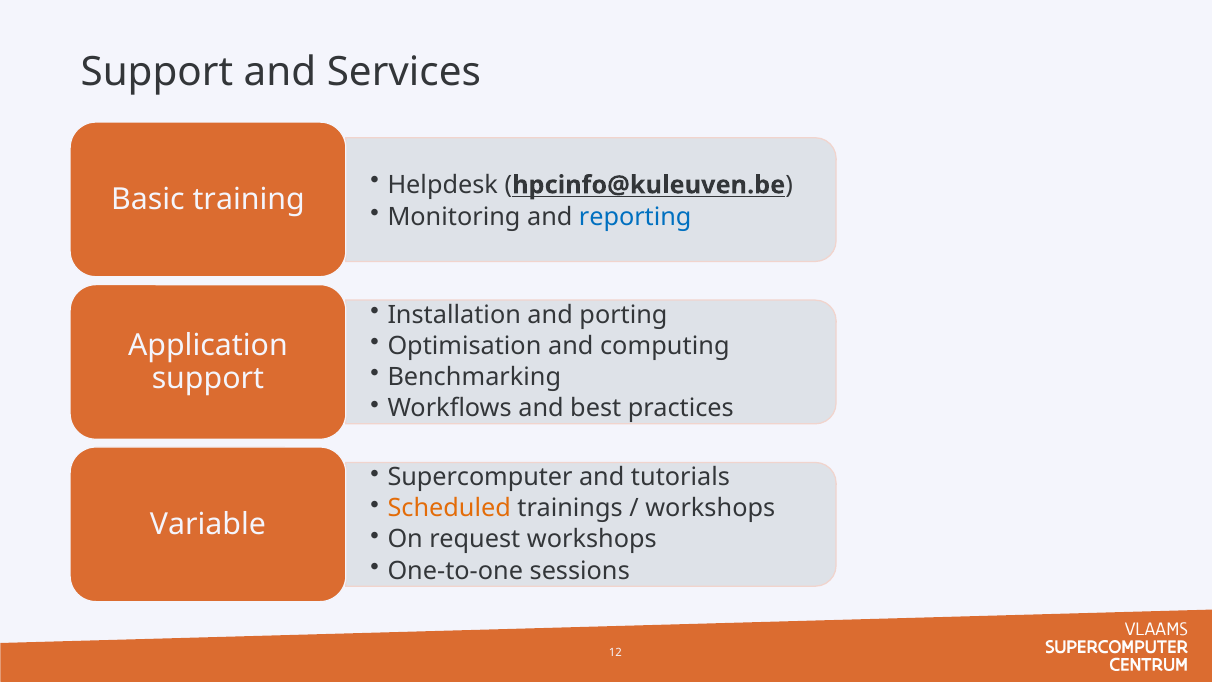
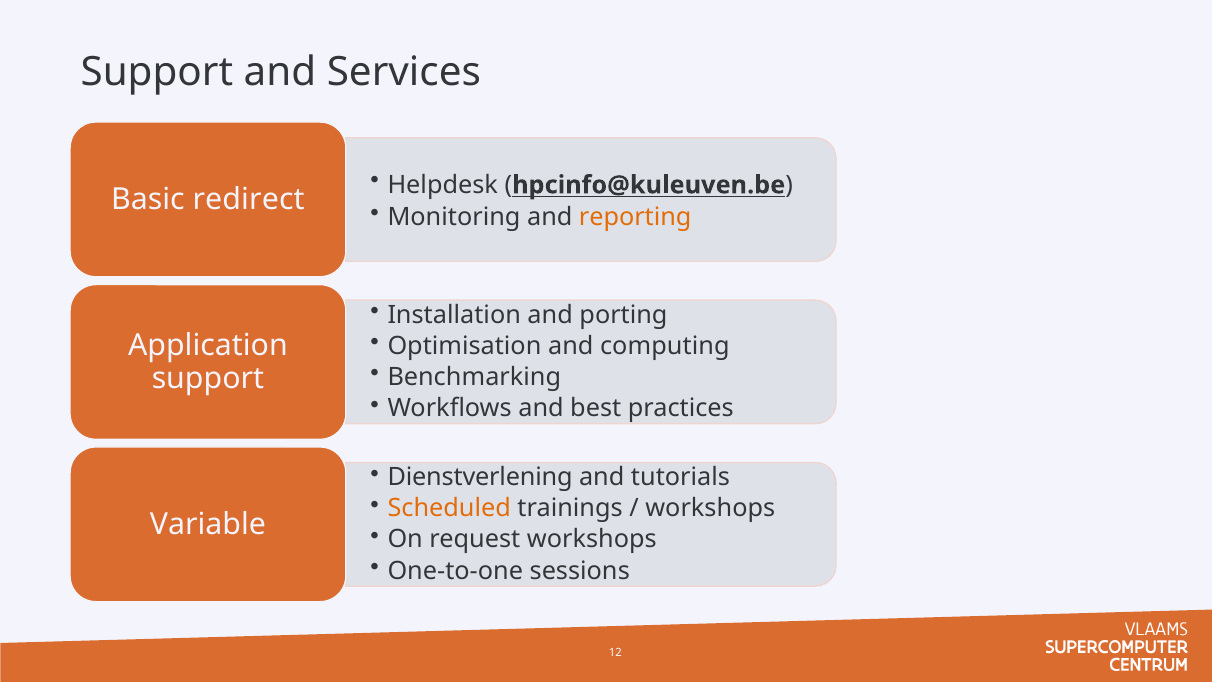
training: training -> redirect (249, 199)
reporting colour: blue -> orange (635, 217)
Supercomputer: Supercomputer -> Dienstverlening (480, 477)
